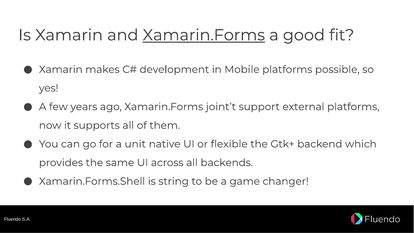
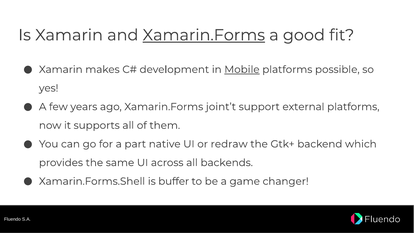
Mobile underline: none -> present (242, 69)
unit: unit -> part (135, 144)
flexible: flexible -> redraw (229, 144)
string: string -> buffer (174, 181)
